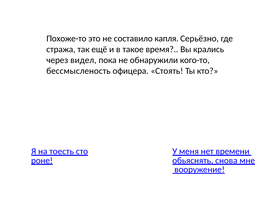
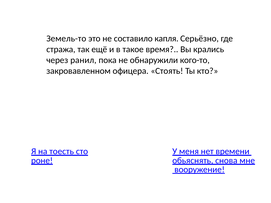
Похоже-то: Похоже-то -> Земель-то (66, 39)
видел: видел -> ранил (83, 60)
бессмысленость: бессмысленость -> закровавленном (79, 71)
